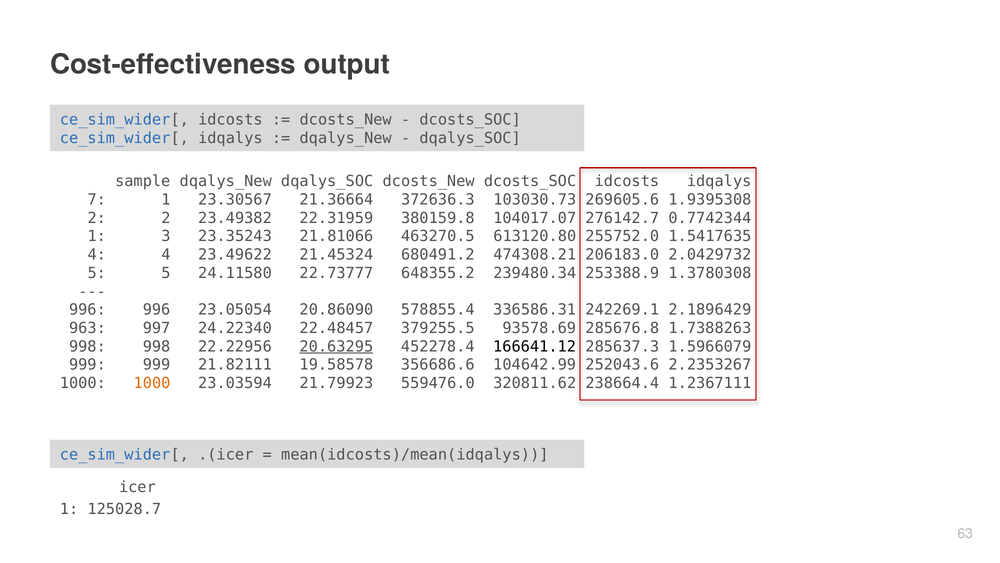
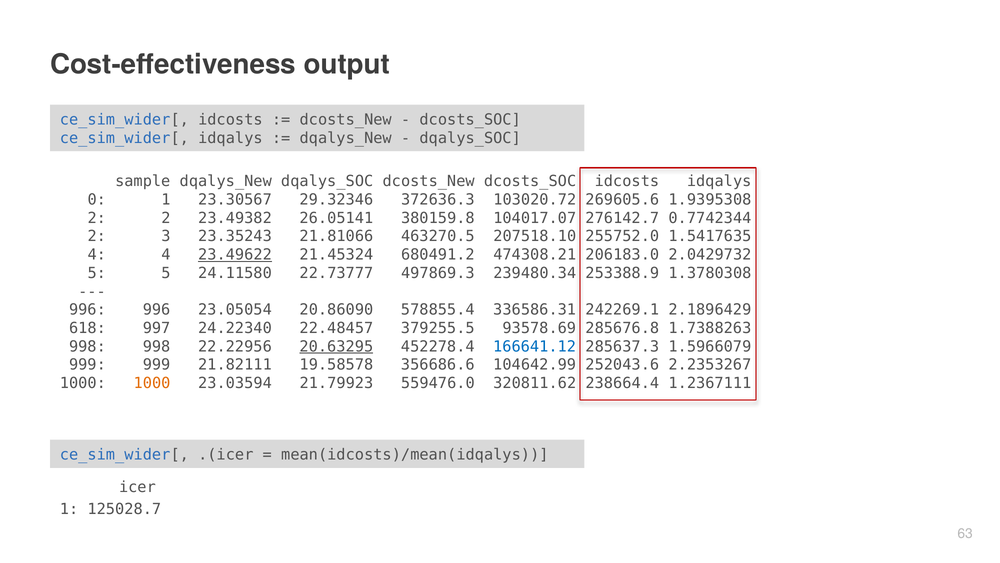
7: 7 -> 0 (97, 199)
21.36664: 21.36664 -> 29.32346 (336, 199)
103030.73: 103030.73 -> 103020.72 (535, 199)
22.31959: 22.31959 -> 26.05141 (336, 218)
1: 1 -> 2 (97, 236)
613120.80: 613120.80 -> 207518.10 (535, 236)
23.49622 underline: none -> present (235, 255)
648355.2: 648355.2 -> 497869.3 (438, 273)
963: 963 -> 618 (87, 328)
166641.12 colour: black -> blue (535, 346)
